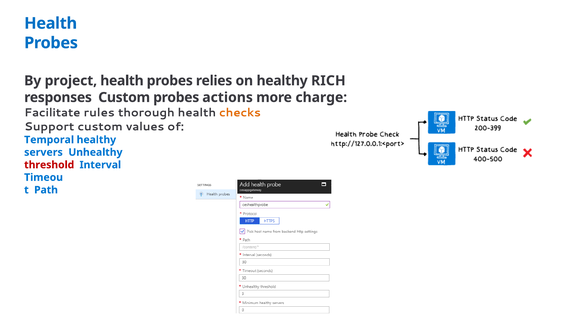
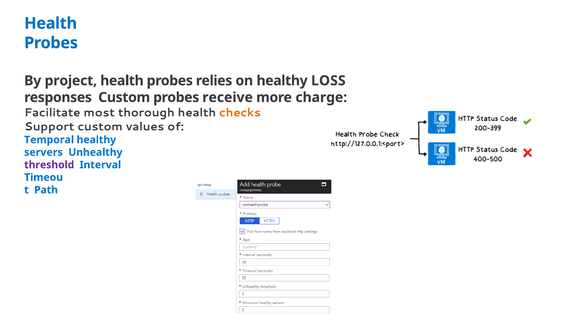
RICH: RICH -> LOSS (328, 81)
actions: actions -> receive (228, 97)
rules: rules -> most (99, 112)
threshold colour: red -> purple (49, 165)
